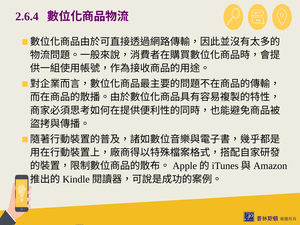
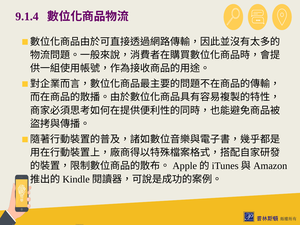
2.6.4: 2.6.4 -> 9.1.4 (27, 17)
